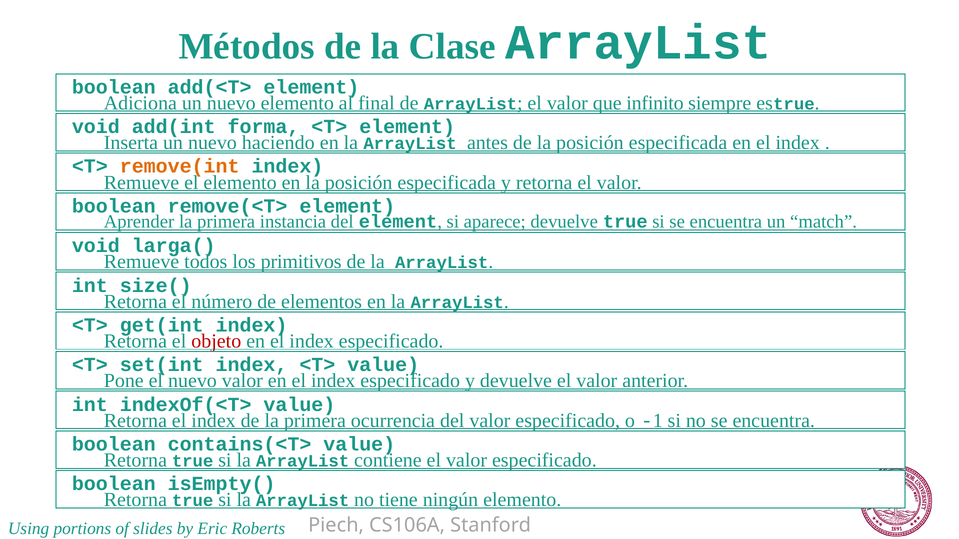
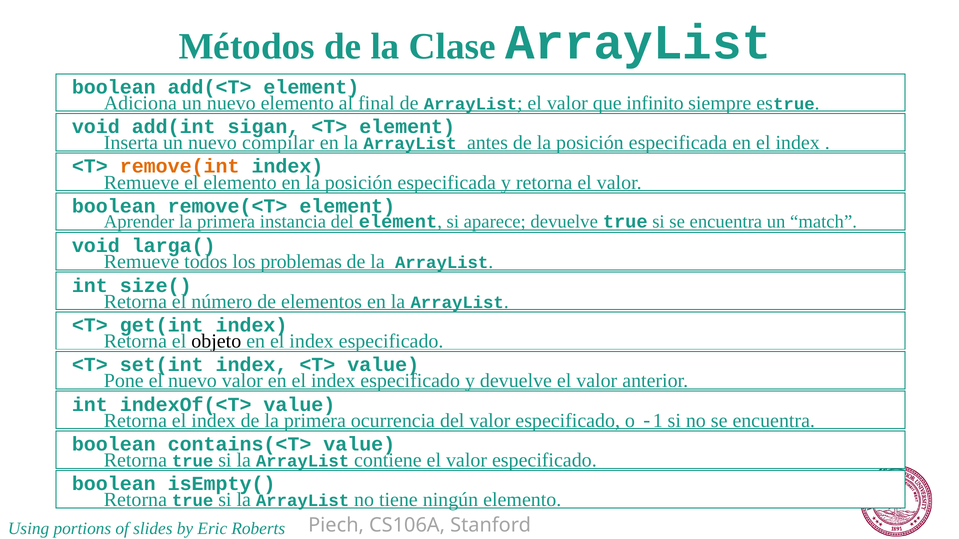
forma: forma -> sigan (263, 127)
haciendo: haciendo -> compilar (278, 143)
primitivos: primitivos -> problemas (301, 262)
objeto colour: red -> black (216, 341)
